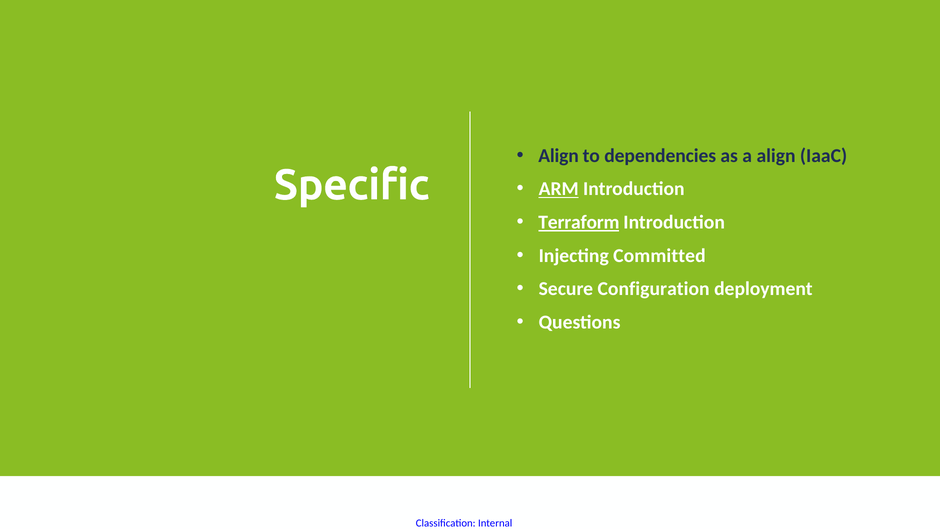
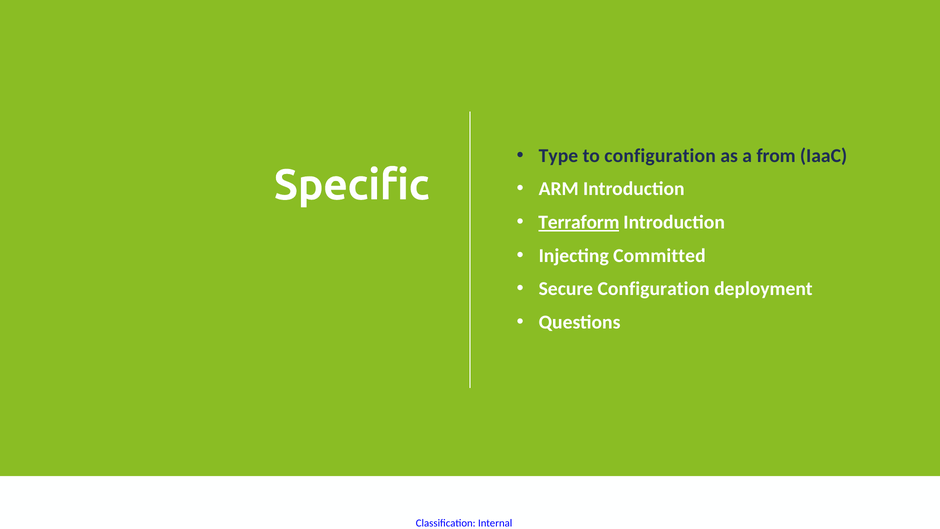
Align: Align -> Type (558, 156)
to dependencies: dependencies -> configuration (660, 156)
a align: align -> from (776, 156)
ARM underline: present -> none (559, 189)
